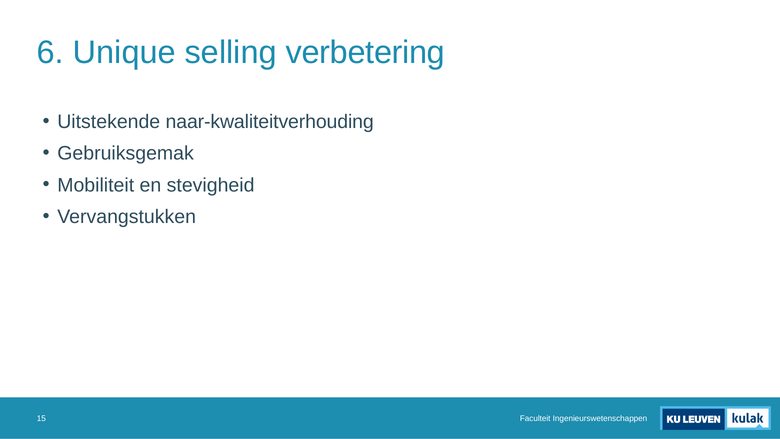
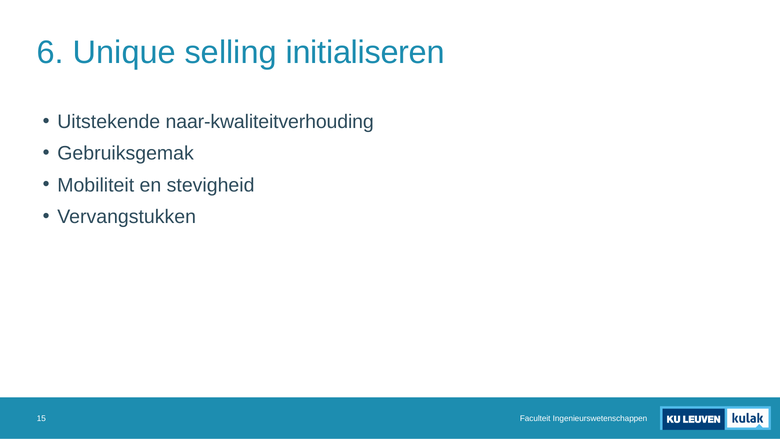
verbetering: verbetering -> initialiseren (365, 52)
